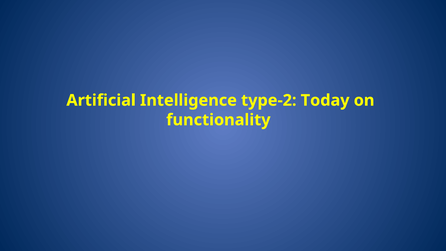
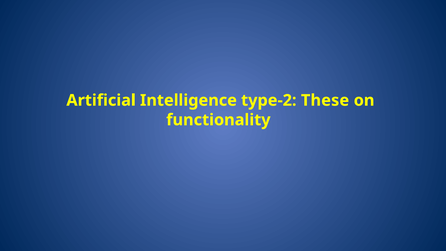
Today: Today -> These (325, 100)
